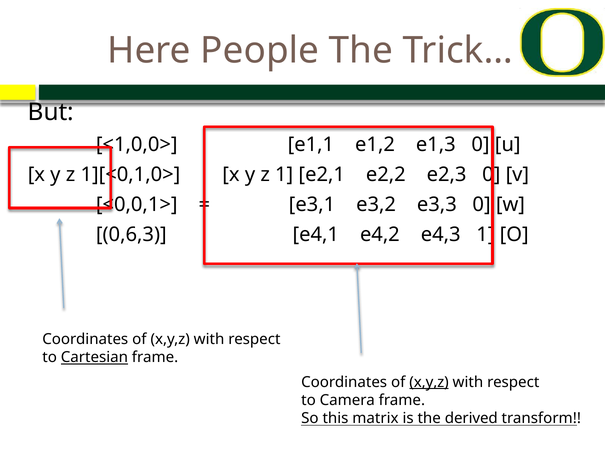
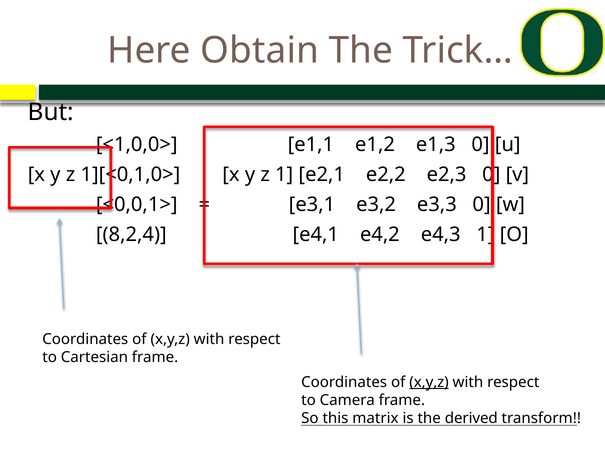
People: People -> Obtain (260, 50)
0,6,3: 0,6,3 -> 8,2,4 (131, 235)
Cartesian underline: present -> none (94, 357)
